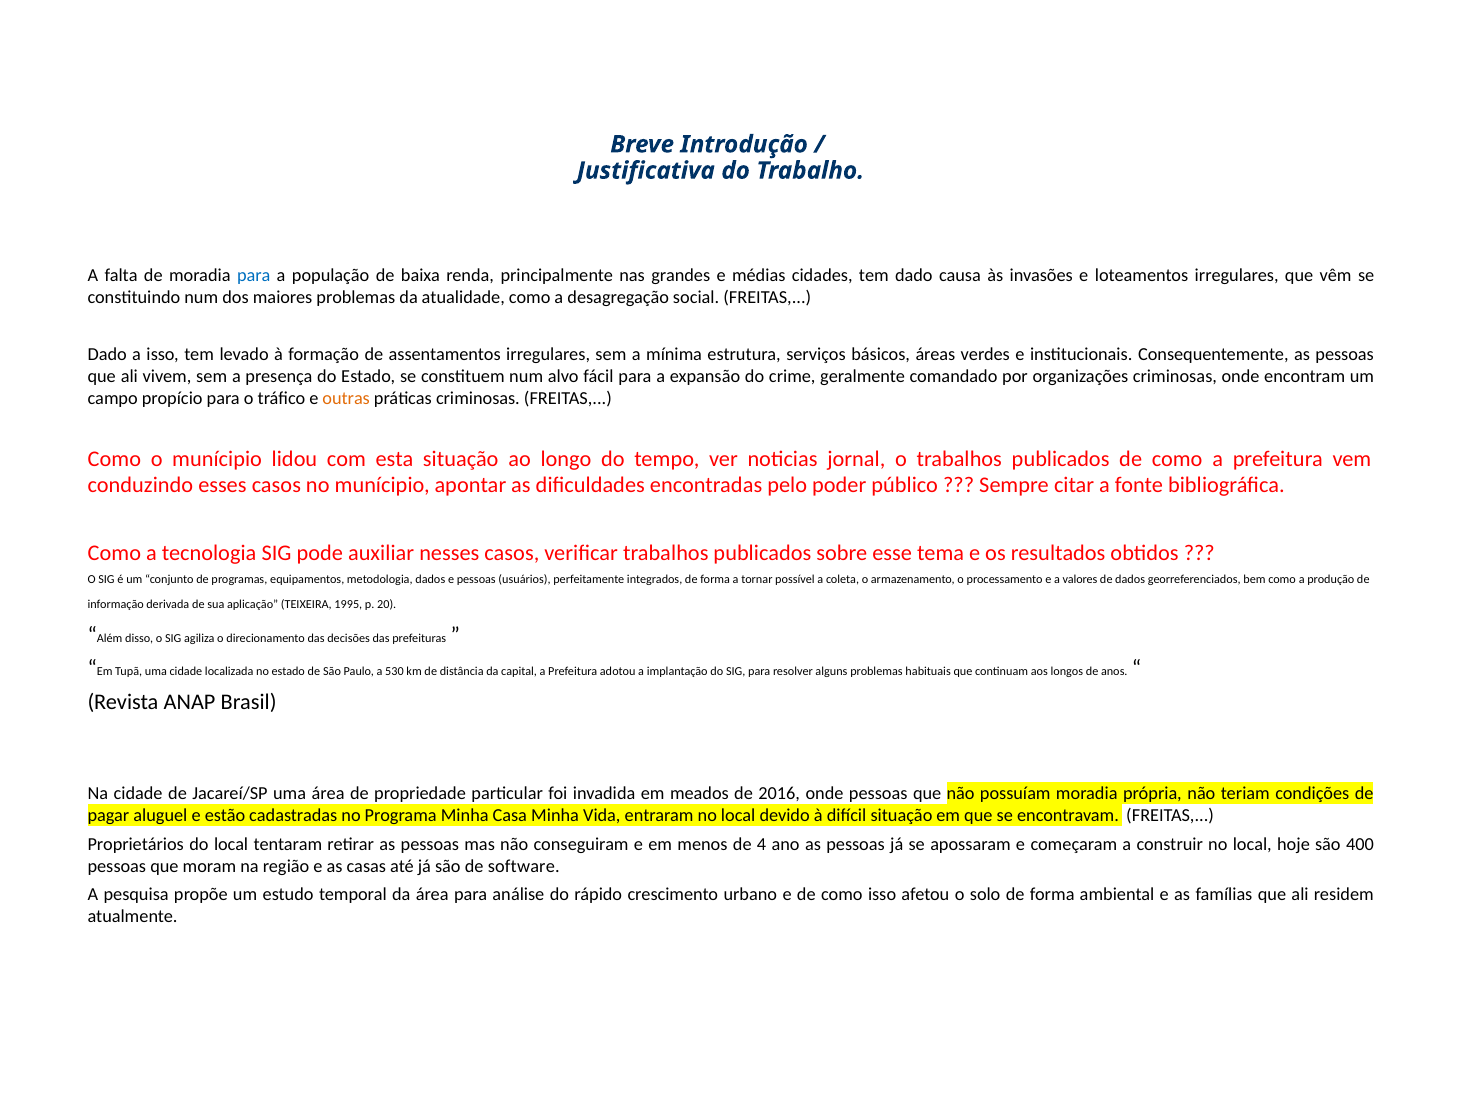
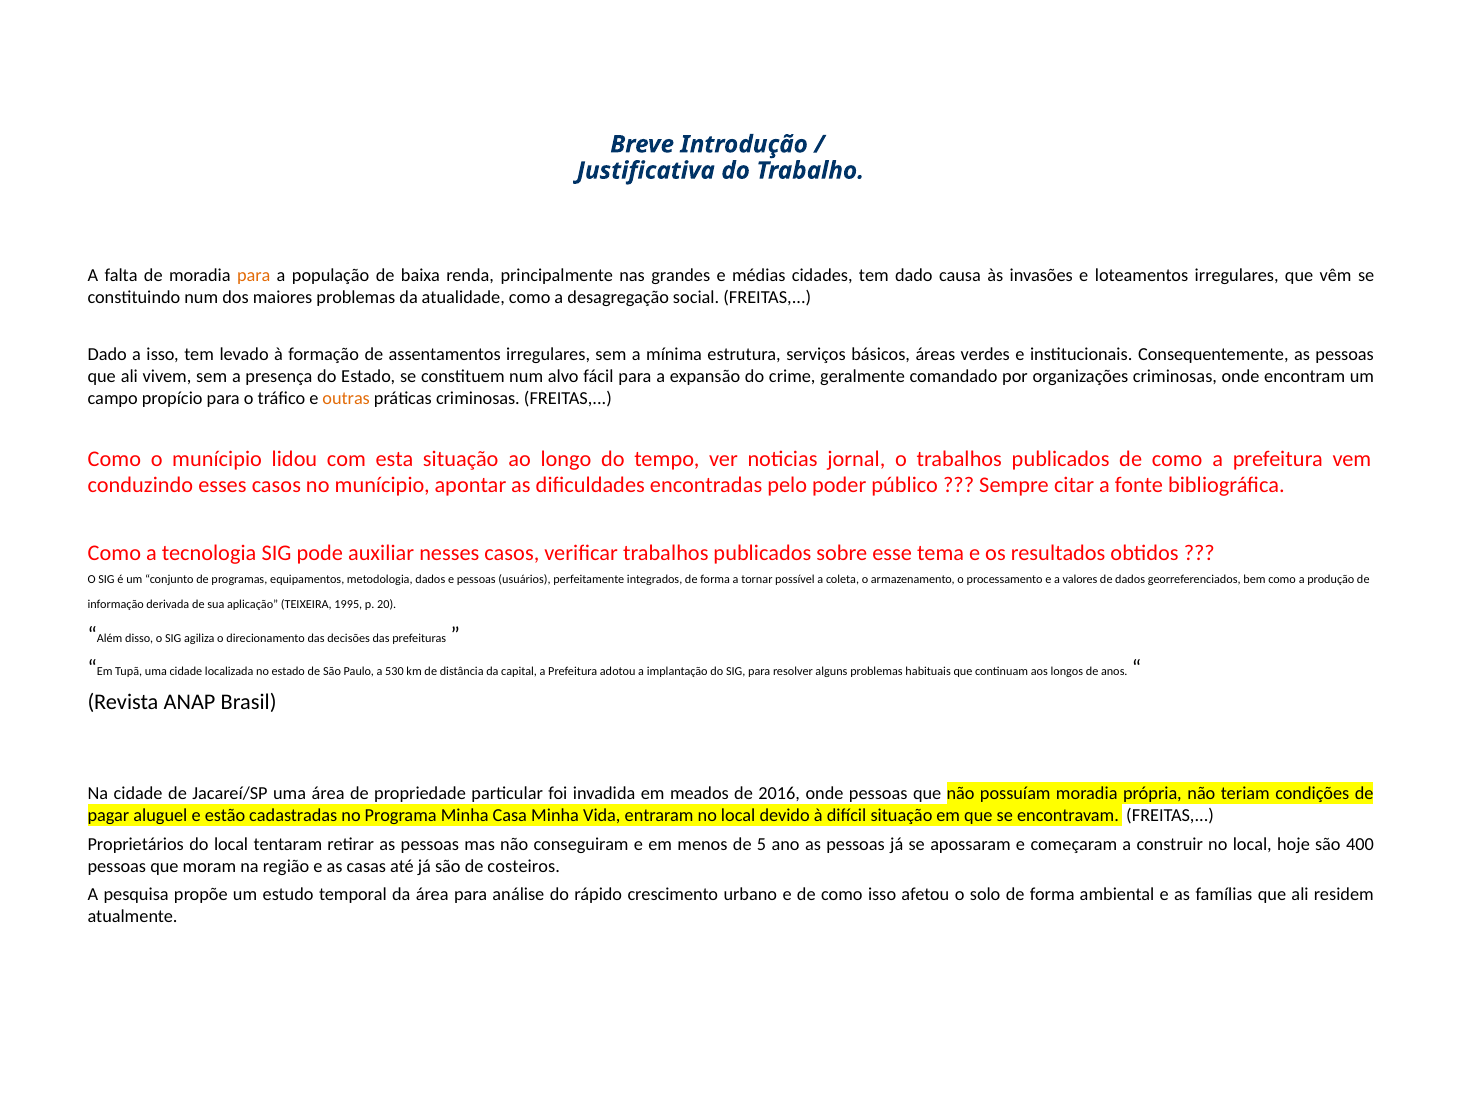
para colour: blue -> orange (254, 275)
4: 4 -> 5 (762, 845)
software: software -> costeiros (524, 867)
